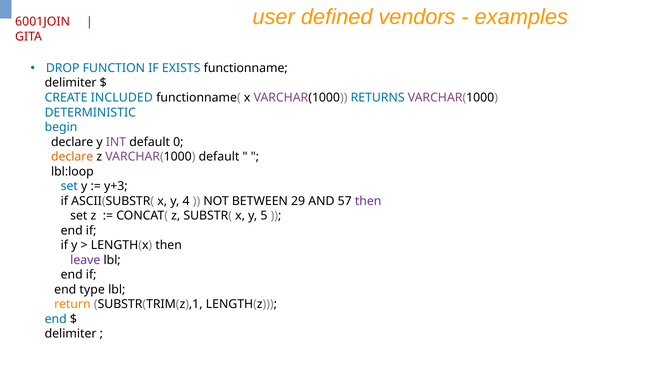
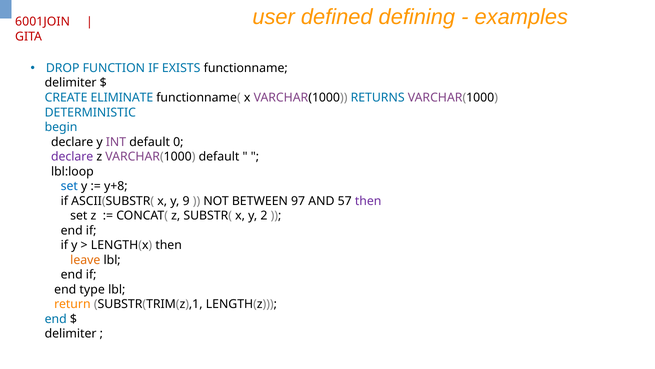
vendors: vendors -> defining (417, 17)
INCLUDED: INCLUDED -> ELIMINATE (122, 98)
declare colour: orange -> purple (72, 156)
y+3: y+3 -> y+8 (116, 186)
4: 4 -> 9 (186, 201)
29: 29 -> 97 (298, 201)
5: 5 -> 2 (264, 215)
leave colour: purple -> orange (85, 260)
